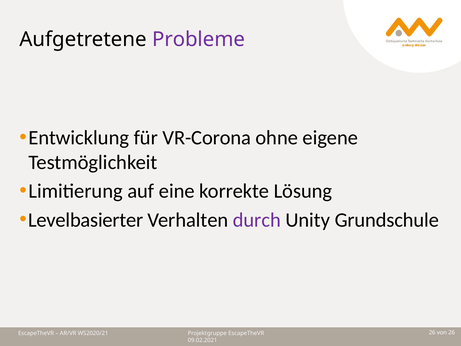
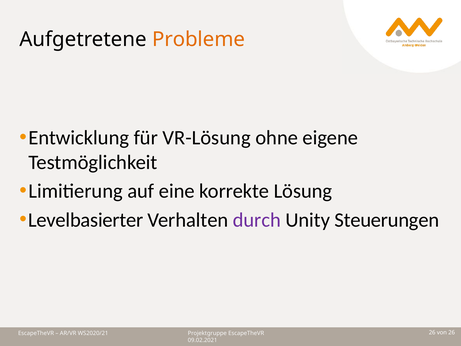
Probleme colour: purple -> orange (199, 39)
VR-Corona: VR-Corona -> VR-Lösung (207, 138)
Grundschule: Grundschule -> Steuerungen (387, 220)
